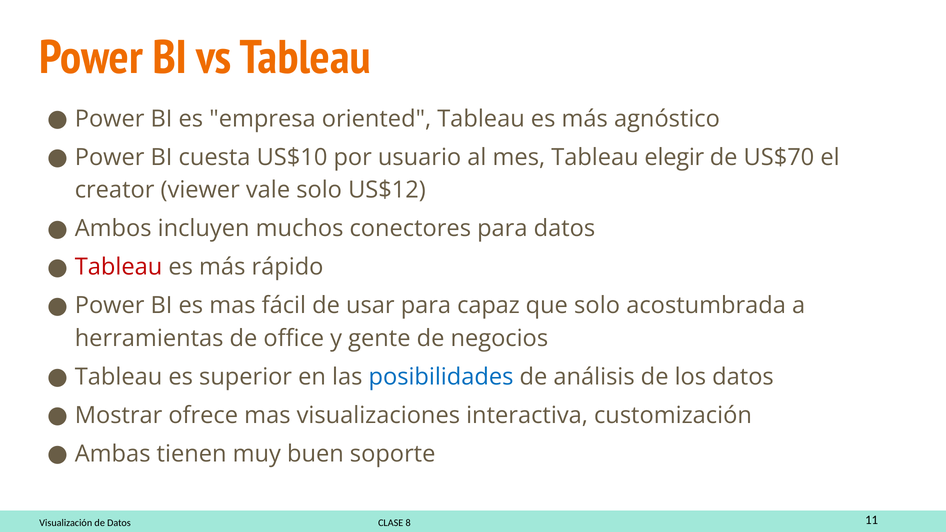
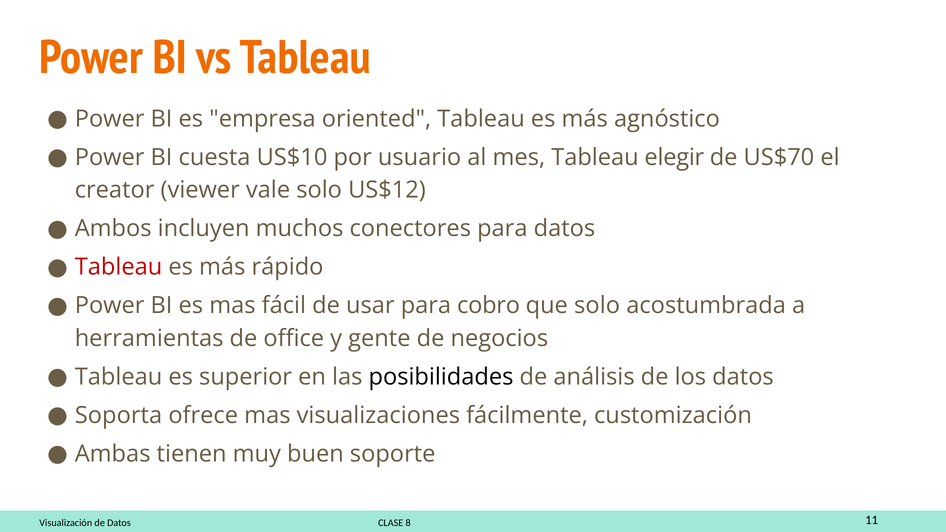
capaz: capaz -> cobro (489, 306)
posibilidades colour: blue -> black (441, 377)
Mostrar: Mostrar -> Soporta (119, 415)
interactiva: interactiva -> fácilmente (527, 415)
